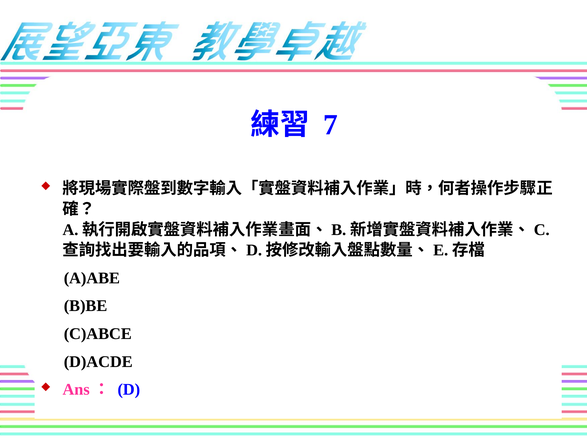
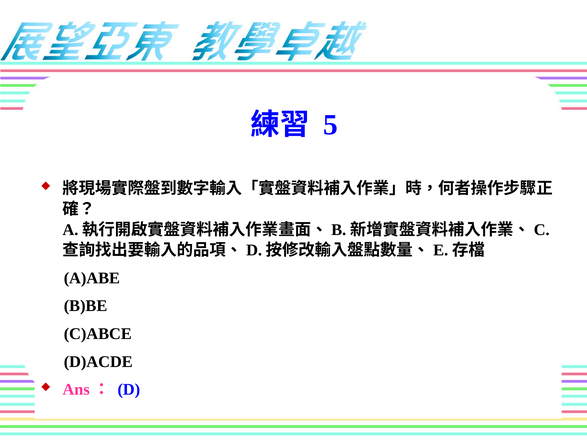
7: 7 -> 5 (330, 125)
